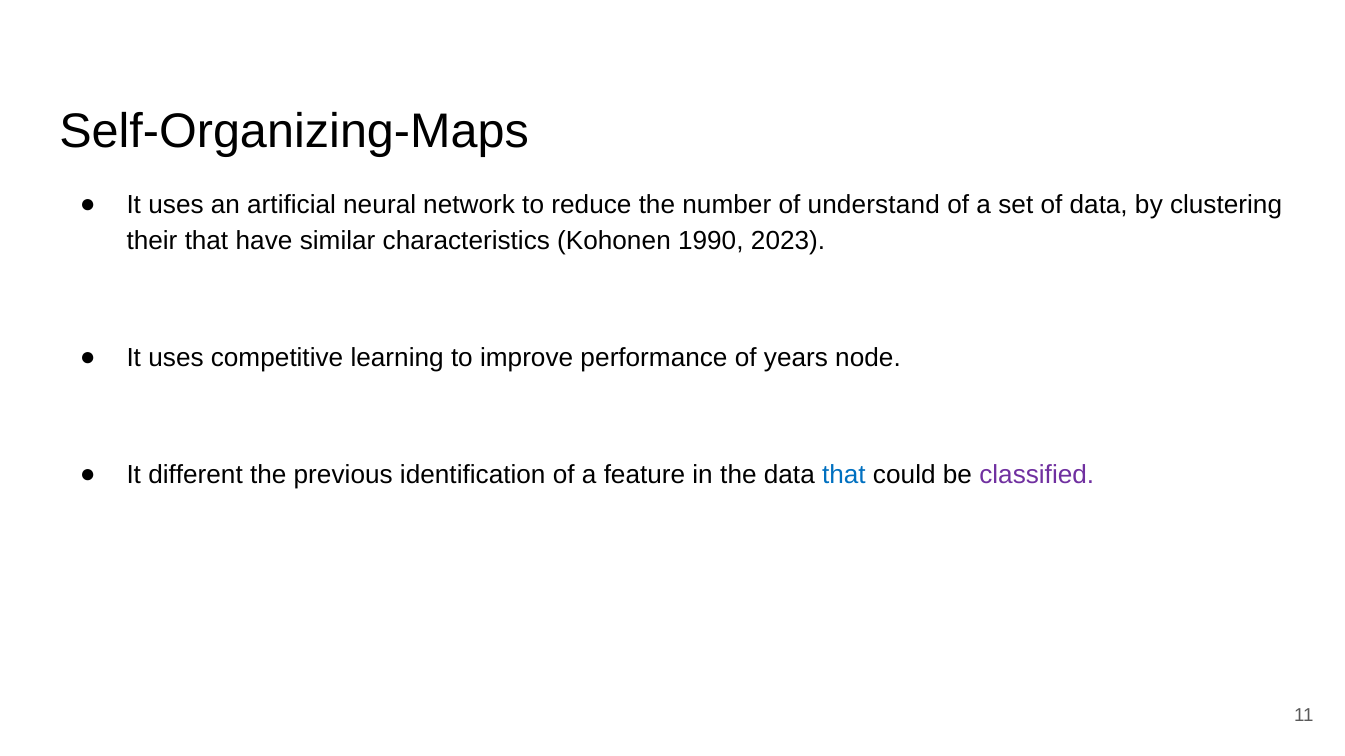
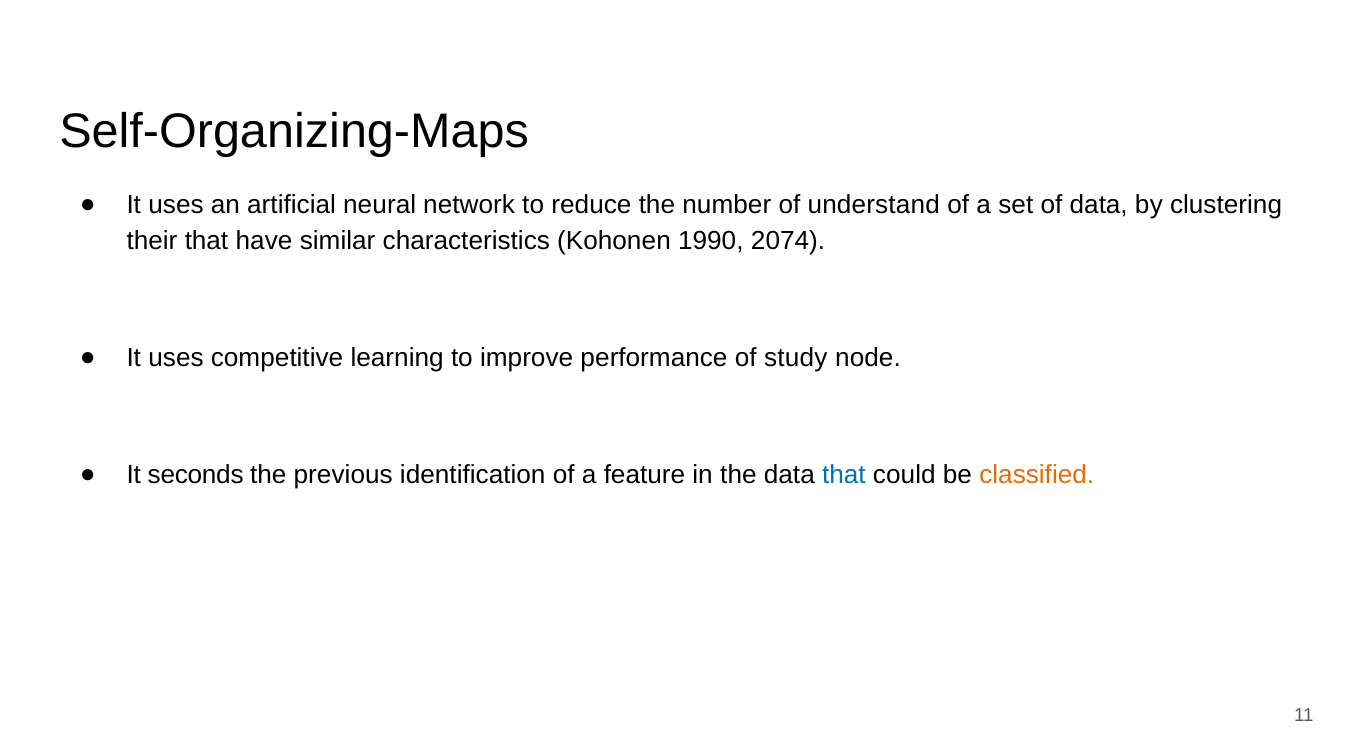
2023: 2023 -> 2074 (788, 241)
years: years -> study (796, 359)
different: different -> seconds (196, 476)
classified colour: purple -> orange (1037, 476)
